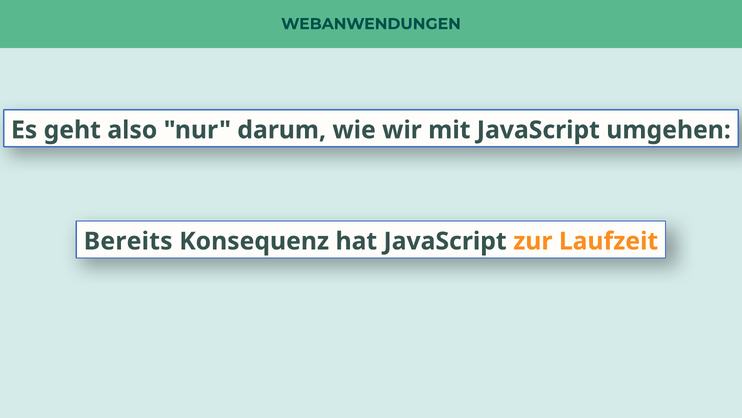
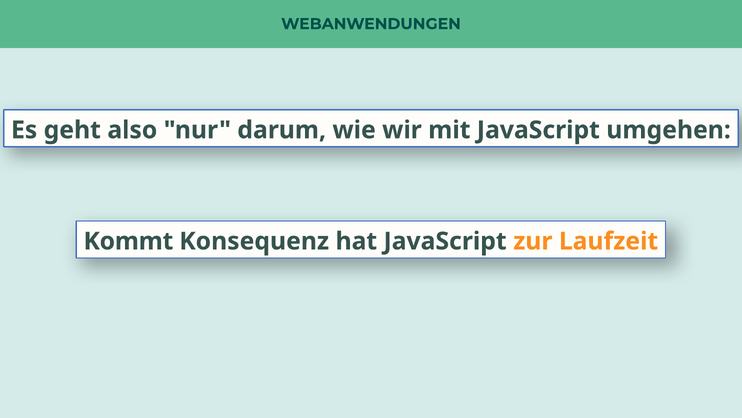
Bereits: Bereits -> Kommt (128, 241)
